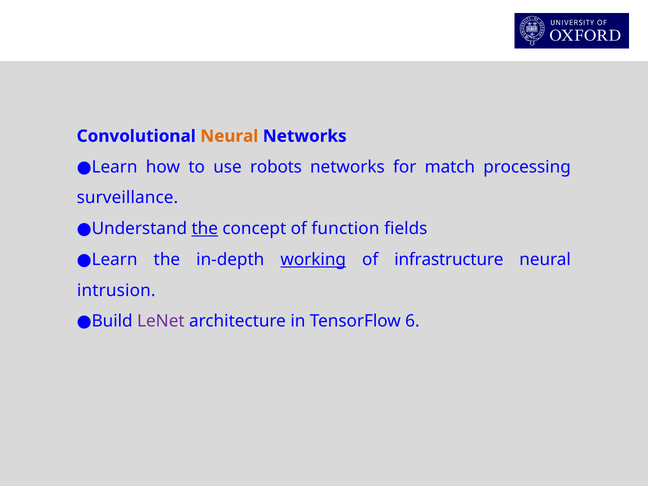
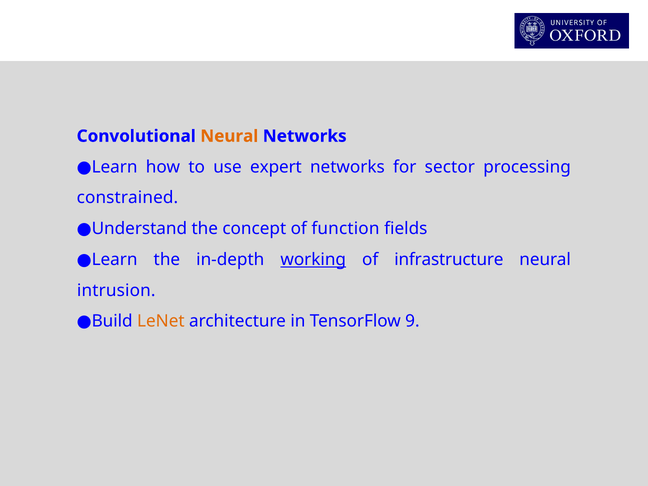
robots: robots -> expert (276, 167)
match: match -> sector (450, 167)
surveillance: surveillance -> constrained (127, 198)
the underline: present -> none (205, 229)
LeNet colour: purple -> orange (161, 321)
6: 6 -> 9 (412, 321)
